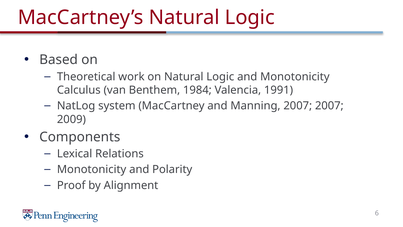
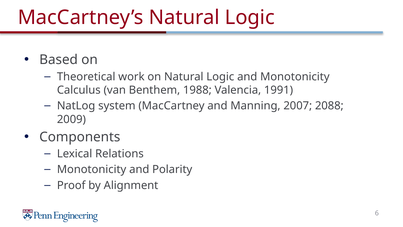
1984: 1984 -> 1988 (197, 90)
2007 2007: 2007 -> 2088 (329, 106)
